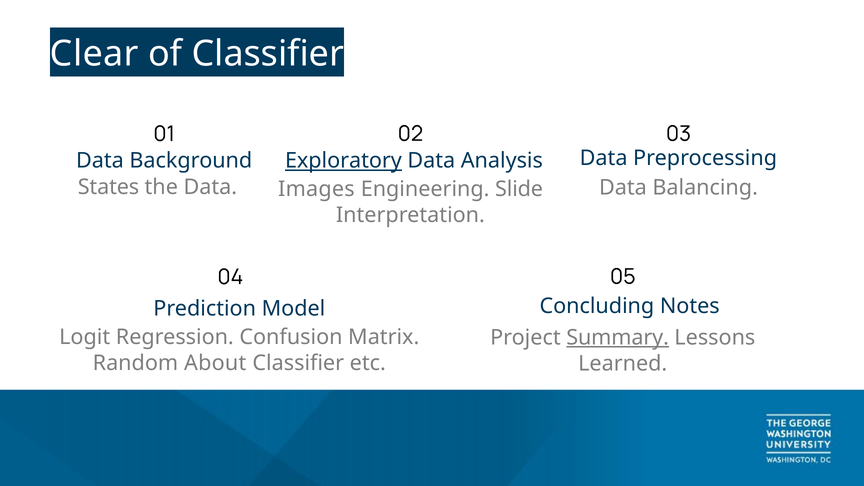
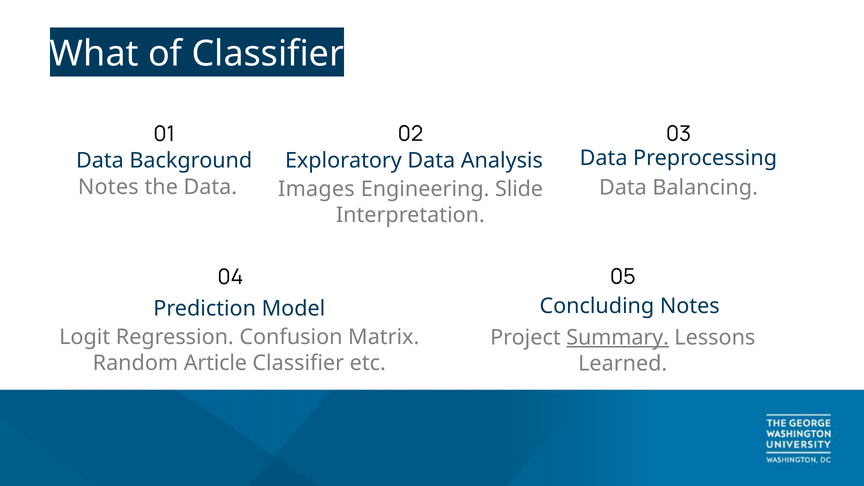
Clear: Clear -> What (94, 54)
Exploratory underline: present -> none (343, 161)
States: States -> Notes (108, 187)
About: About -> Article (215, 363)
